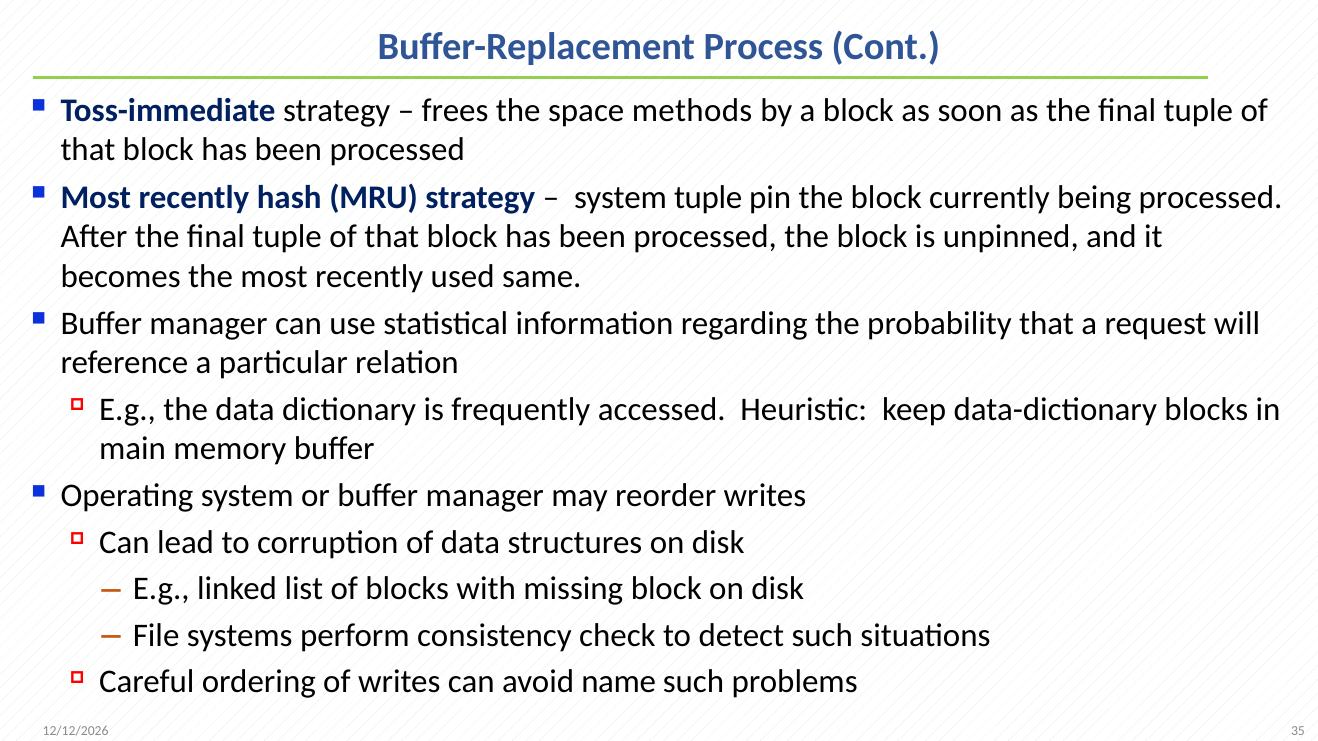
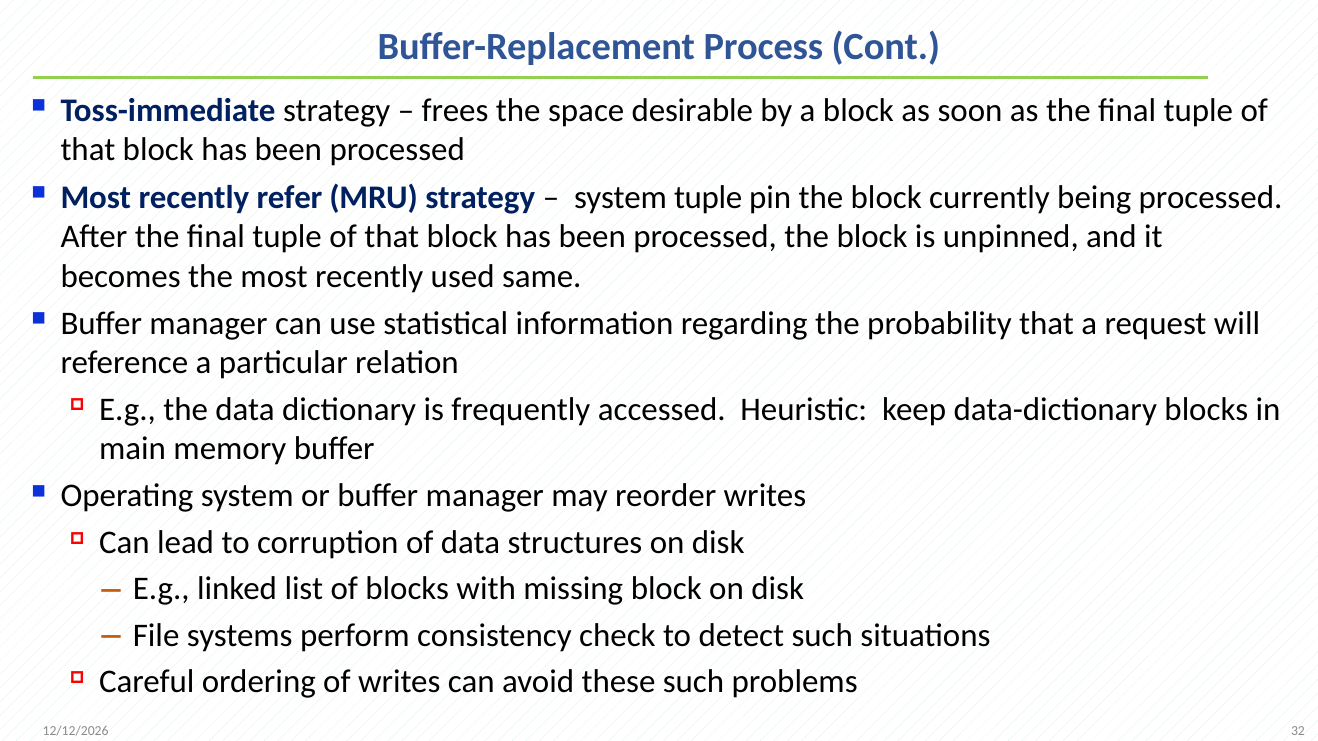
methods: methods -> desirable (692, 111)
hash: hash -> refer (289, 197)
name: name -> these (619, 682)
35: 35 -> 32 (1298, 732)
